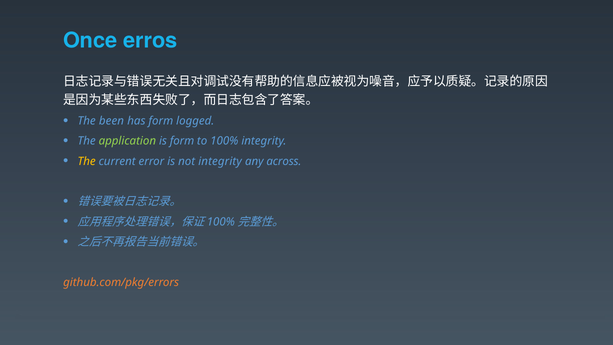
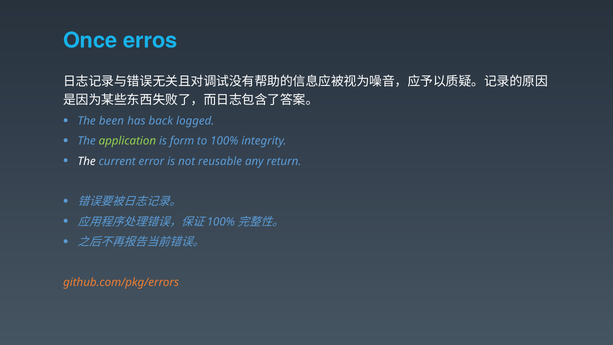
has form: form -> back (161, 121)
The colour: yellow -> white (87, 161)
not integrity: integrity -> reusable (220, 161)
across: across -> return (284, 161)
